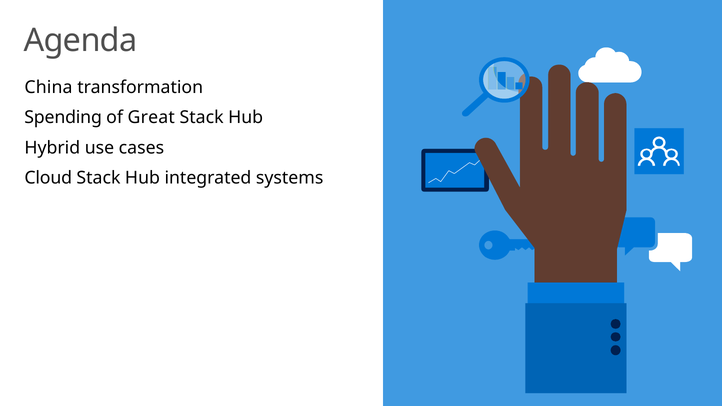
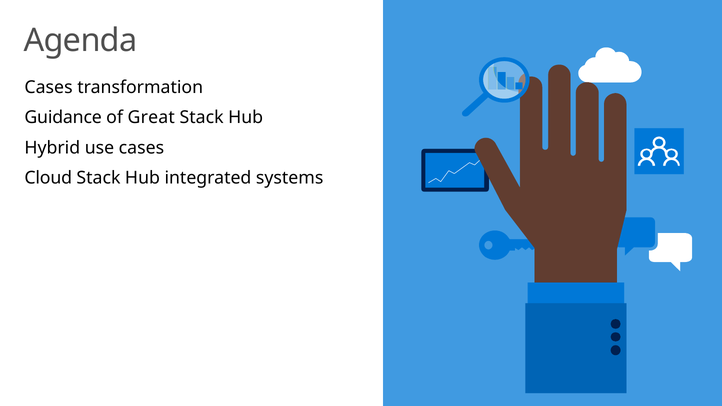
China: China -> Cases (49, 88)
Spending: Spending -> Guidance (63, 118)
